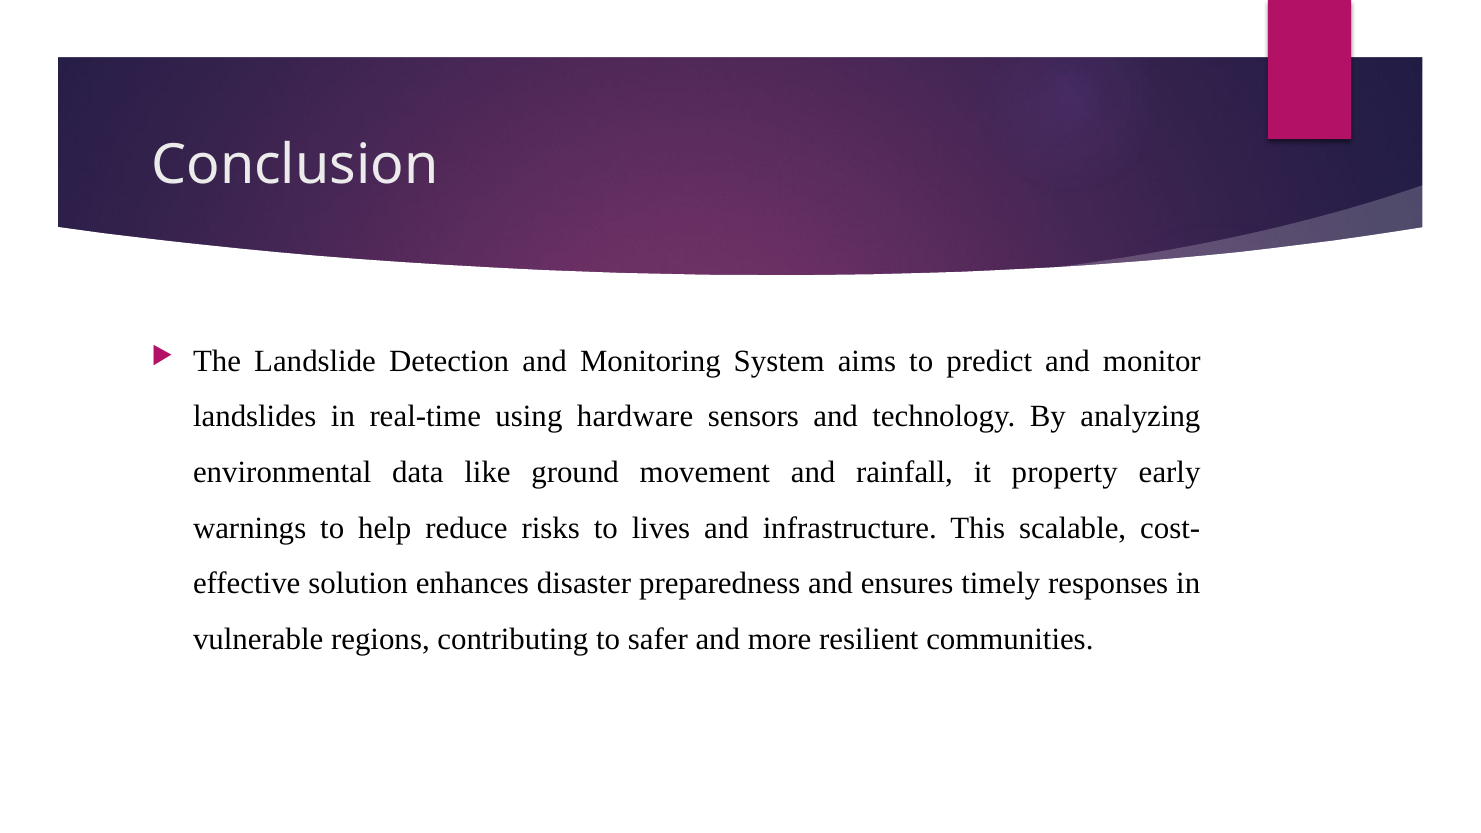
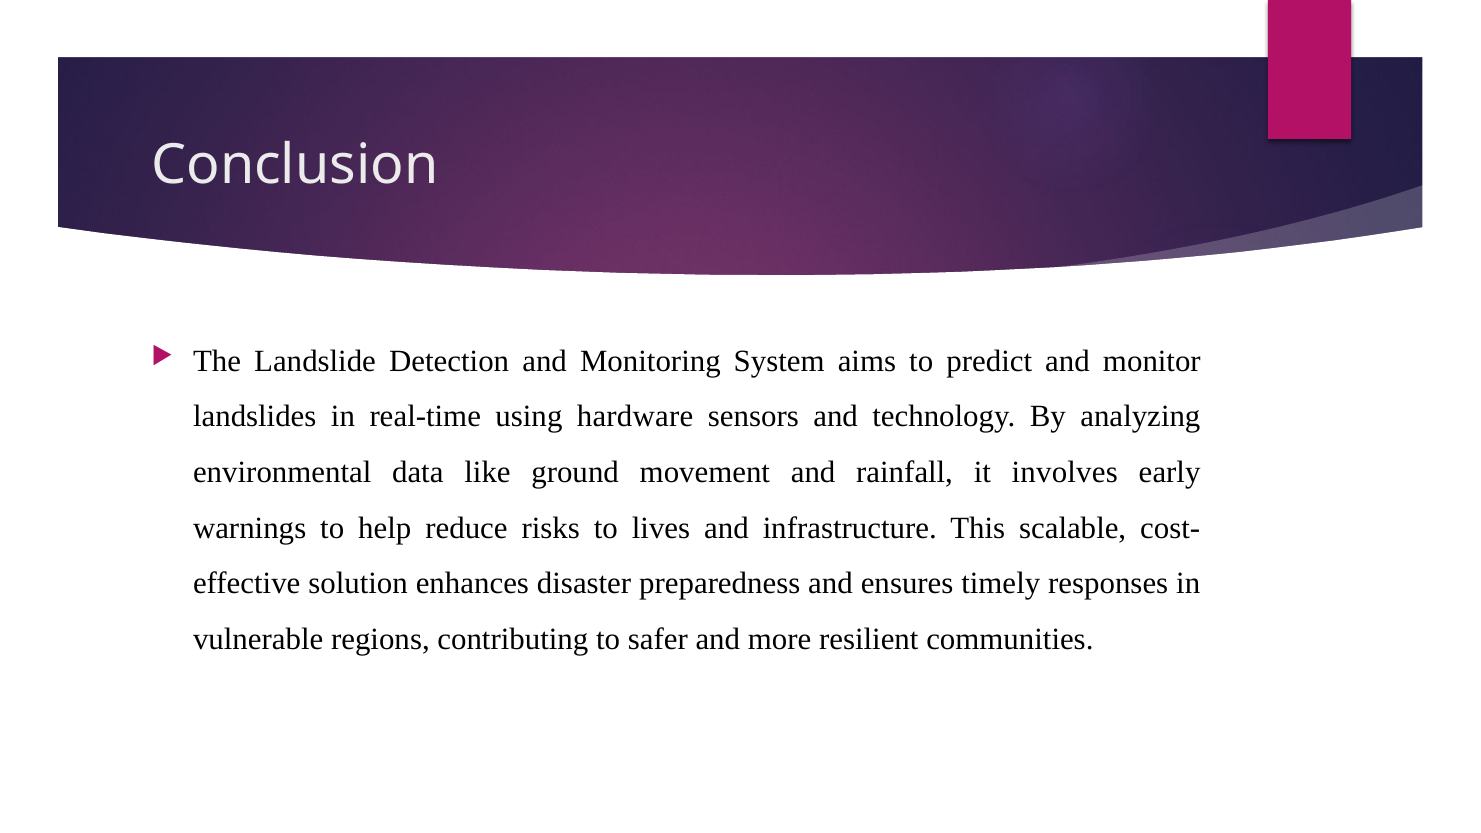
property: property -> involves (1065, 472)
